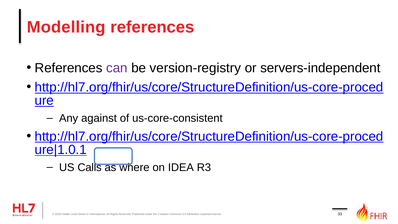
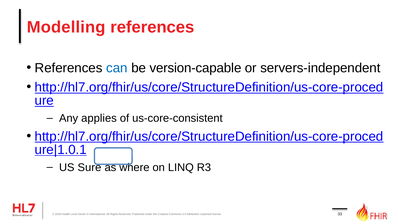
can colour: purple -> blue (117, 68)
version-registry: version-registry -> version-capable (195, 68)
against: against -> applies (99, 118)
Calls: Calls -> Sure (89, 167)
IDEA: IDEA -> LINQ (181, 167)
